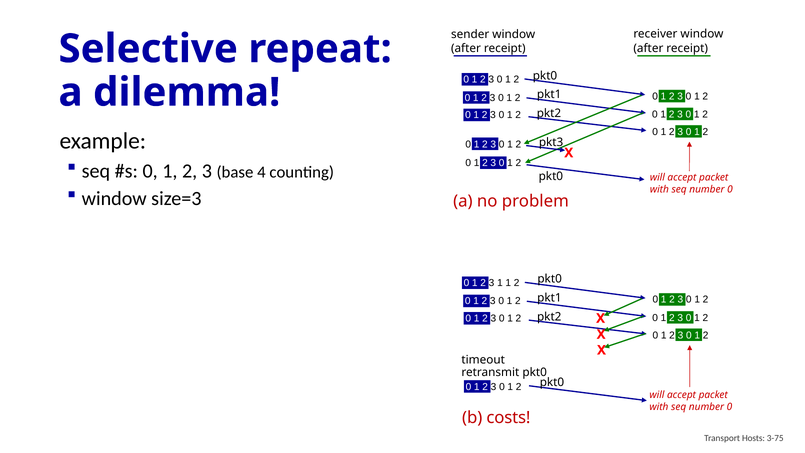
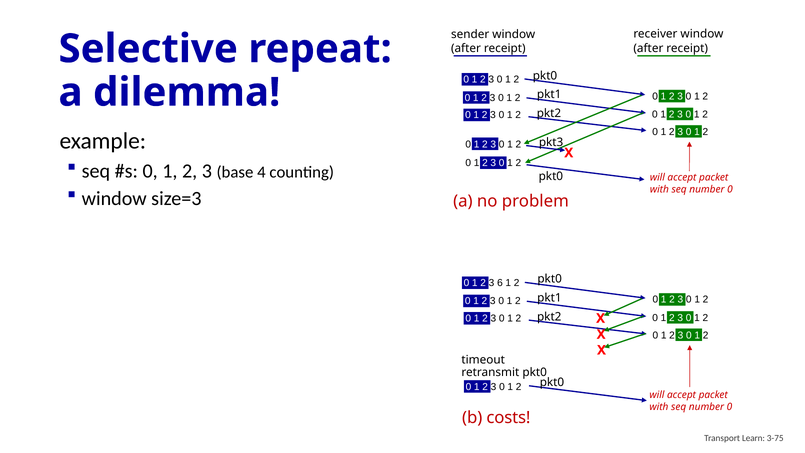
3 1: 1 -> 6 (500, 283)
Hosts: Hosts -> Learn (753, 438)
